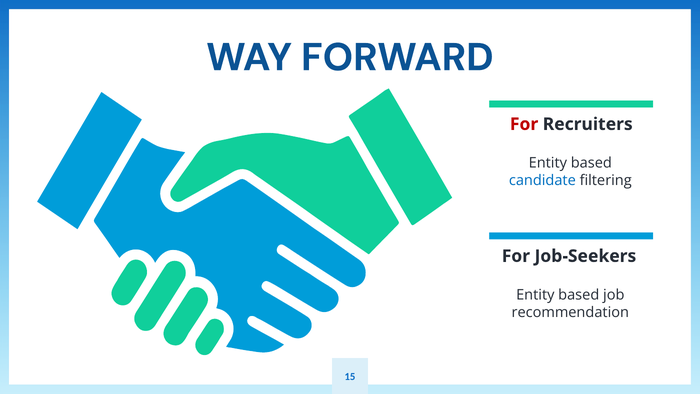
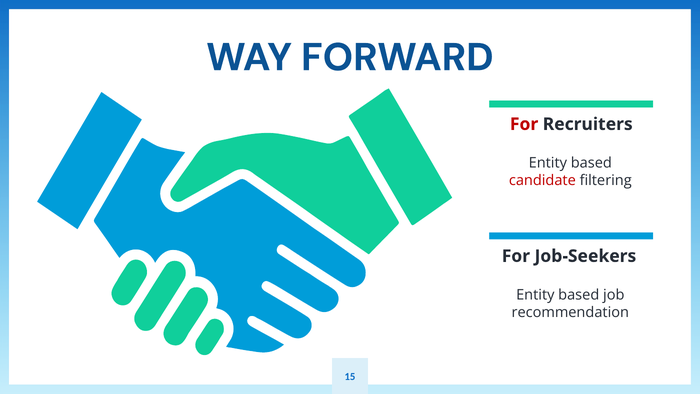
candidate colour: blue -> red (542, 180)
